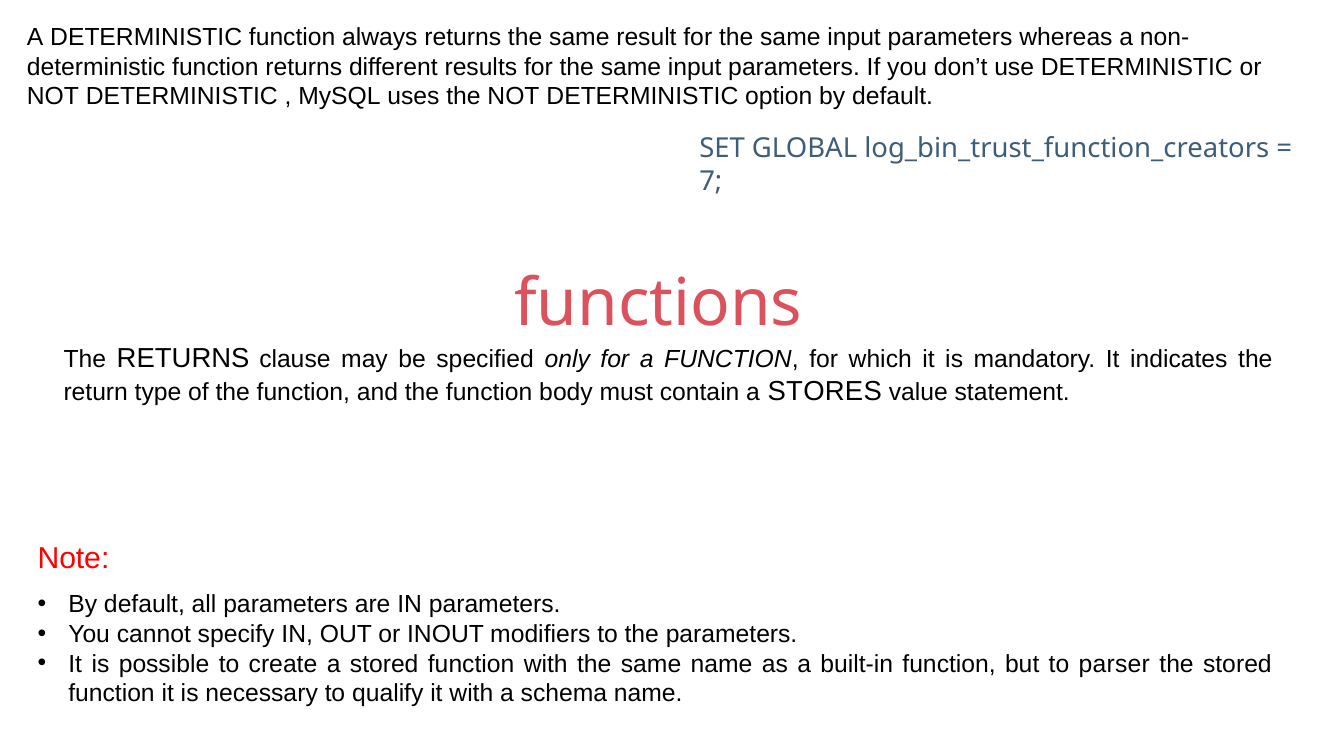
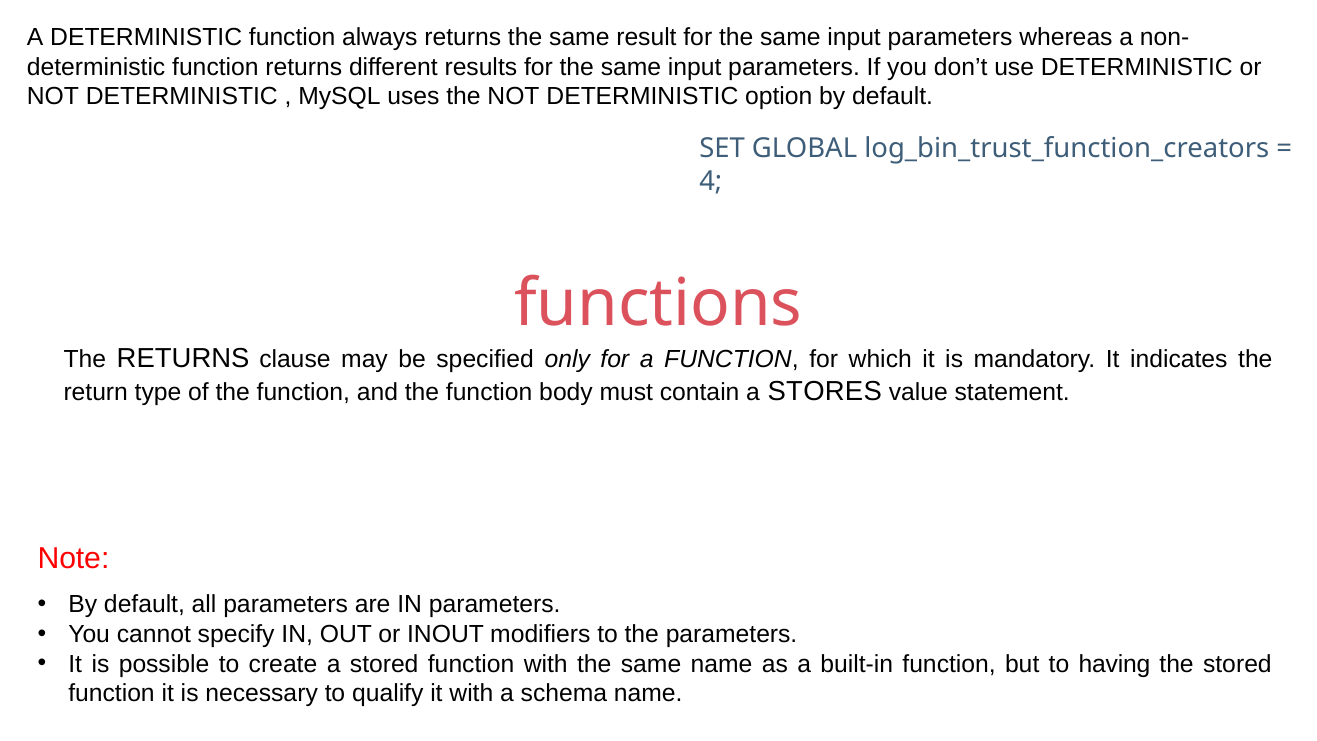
7: 7 -> 4 (711, 181)
parser: parser -> having (1114, 664)
